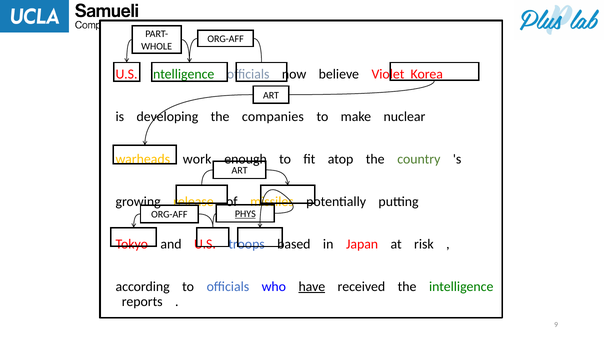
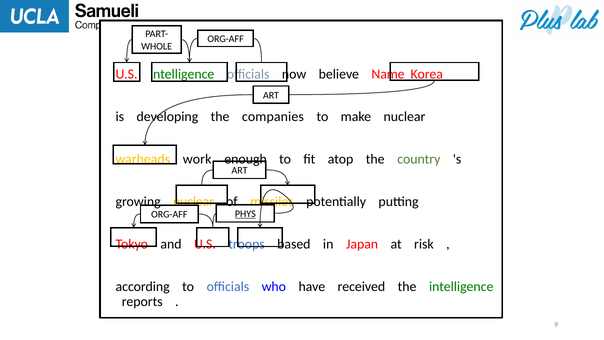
Violet: Violet -> Name (388, 74)
growing release: release -> nuclear (193, 201)
have underline: present -> none (312, 286)
